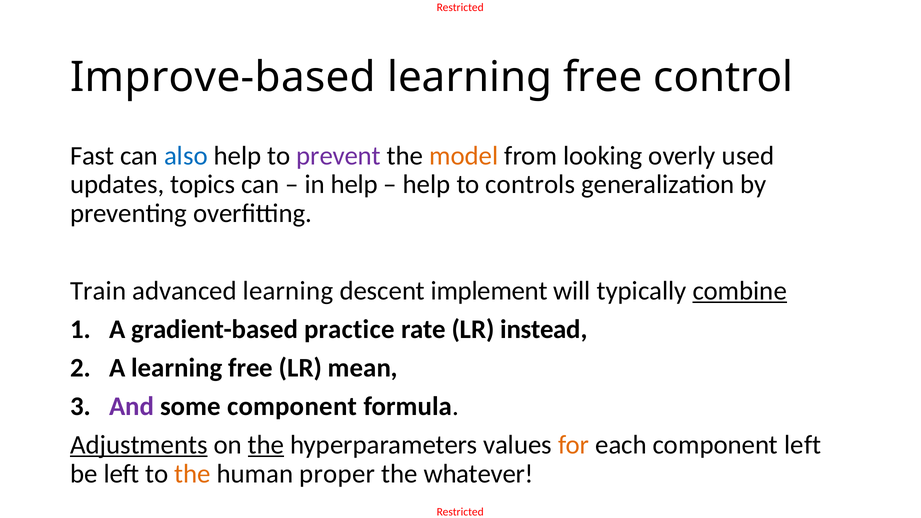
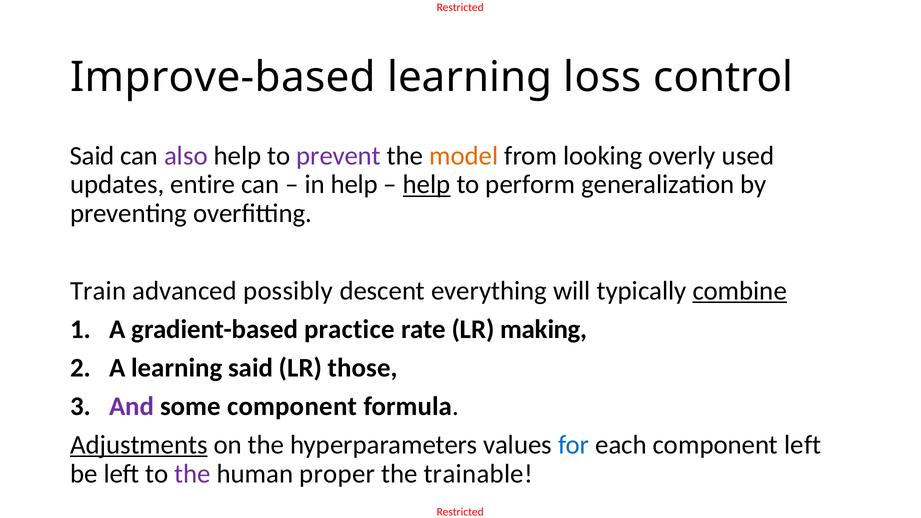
free: free -> loss (602, 77)
Fast: Fast -> Said (92, 156)
also colour: blue -> purple (186, 156)
topics: topics -> entire (203, 185)
help underline: none -> present (427, 185)
controls: controls -> perform (530, 185)
advanced learning: learning -> possibly (288, 291)
implement: implement -> everything (489, 291)
instead: instead -> making (544, 329)
A learning free: free -> said (251, 368)
mean: mean -> those (363, 368)
the underline: present -> none (266, 445)
for colour: orange -> blue (574, 445)
the colour: orange -> purple (193, 474)
whatever: whatever -> trainable (478, 474)
